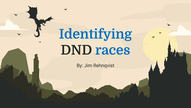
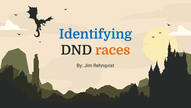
races colour: blue -> orange (113, 50)
